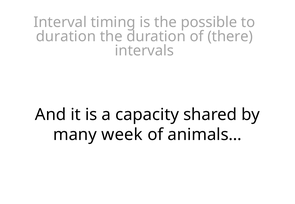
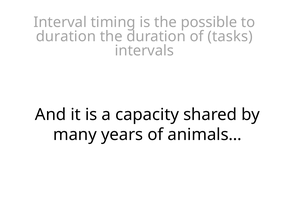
there: there -> tasks (230, 36)
week: week -> years (122, 135)
